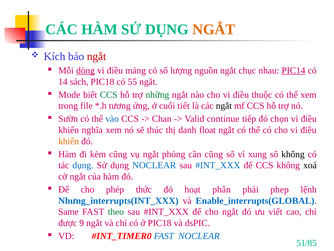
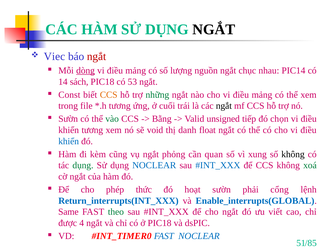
NGẮT colour: orange -> black (214, 29)
Kích: Kích -> Viec (54, 56)
PIC14 underline: present -> none (293, 70)
55: 55 -> 53 (132, 82)
Mode: Mode -> Const (69, 95)
CCS colour: green -> orange (109, 95)
cho vi điều thuộc: thuộc -> mảng (262, 95)
tiết: tiết -> trái (184, 106)
vào colour: blue -> green (112, 119)
Chan: Chan -> Bằng (162, 119)
continue: continue -> unsigned (223, 119)
khiển nghĩa: nghĩa -> tương (92, 130)
thúc: thúc -> void (155, 130)
khiển colour: orange -> blue (69, 141)
cần cũng: cũng -> quan (214, 154)
dụng colour: blue -> green (83, 165)
xoá colour: black -> green (310, 165)
hoạt phân: phân -> sườn (222, 189)
phep: phep -> cổng (280, 189)
Nhưng_interrupts(INT_XXX: Nhưng_interrupts(INT_XXX -> Return_interrupts(INT_XXX (118, 200)
9: 9 -> 4 (82, 223)
